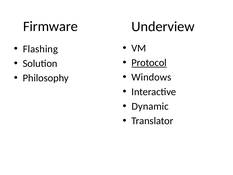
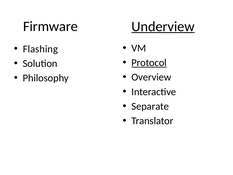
Underview underline: none -> present (163, 26)
Windows: Windows -> Overview (151, 77)
Dynamic: Dynamic -> Separate (150, 106)
